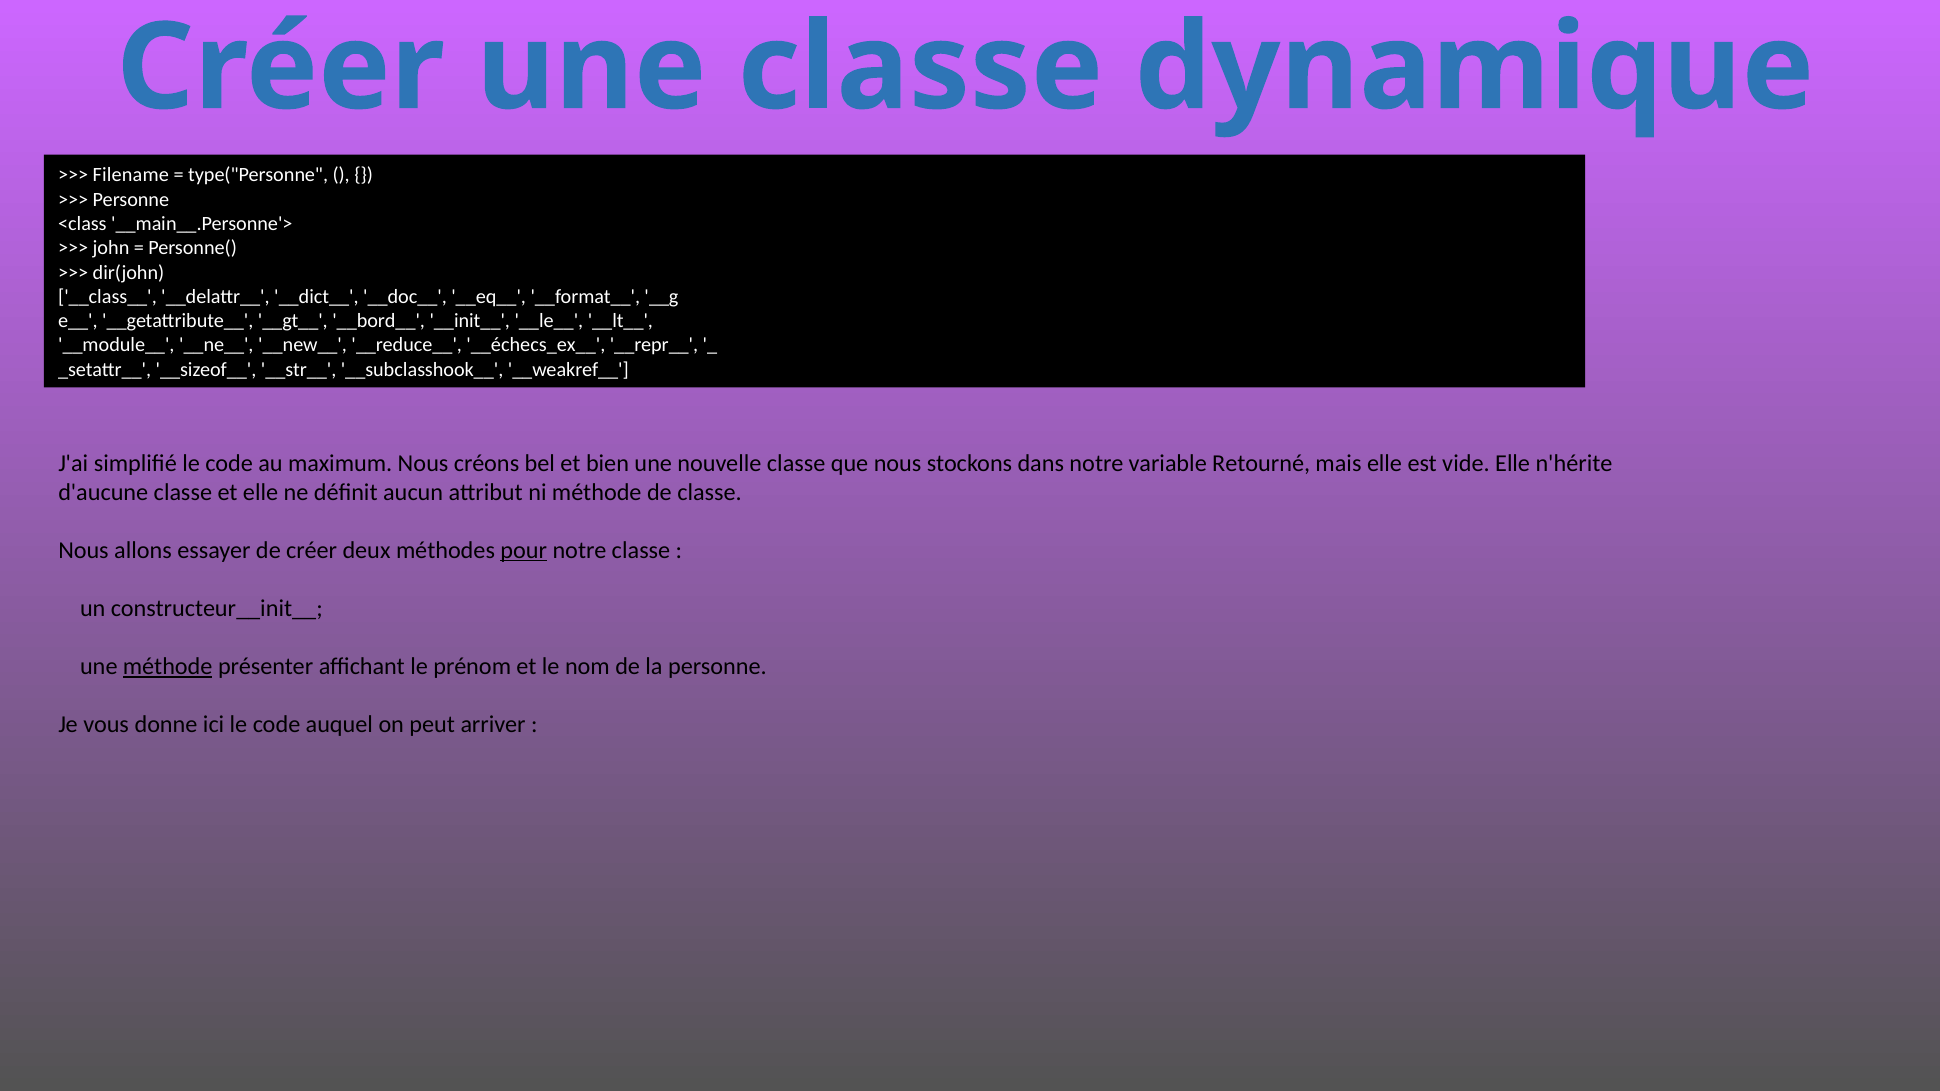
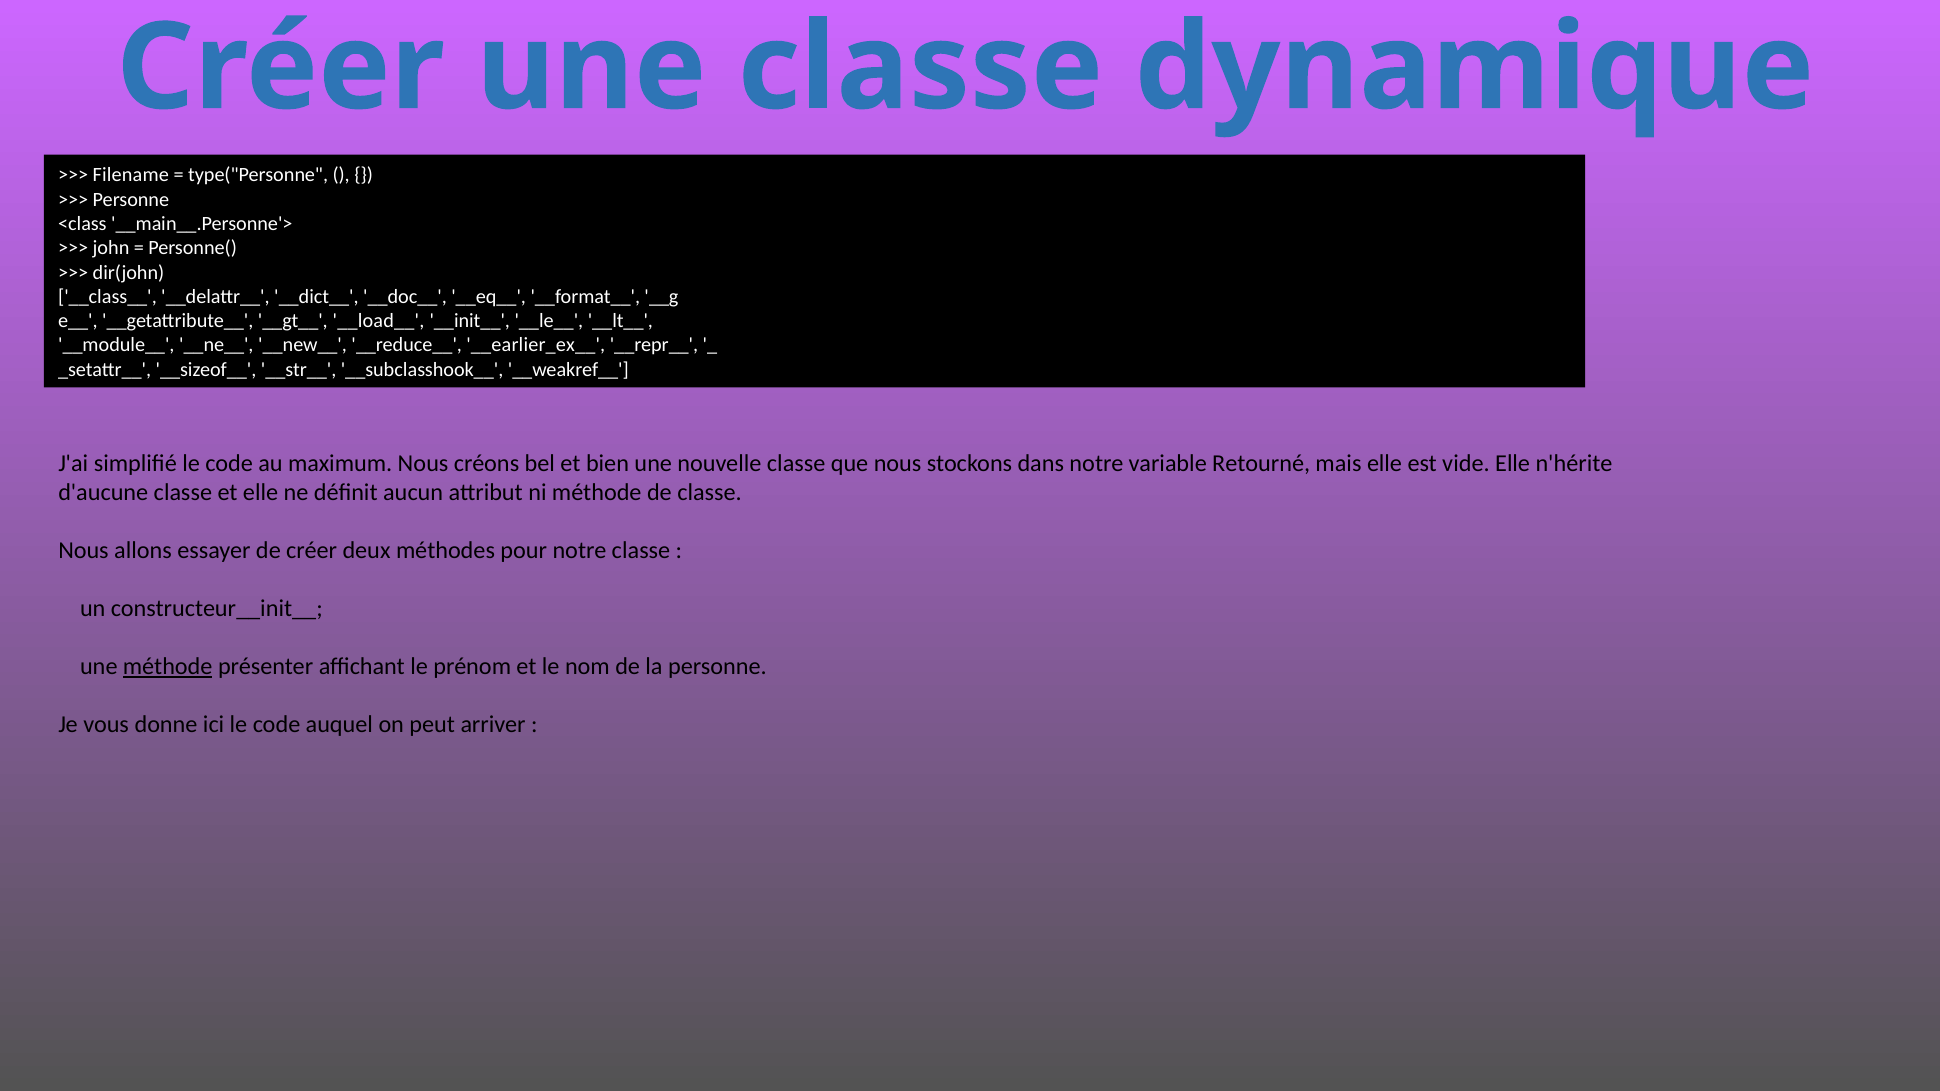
__bord__: __bord__ -> __load__ (379, 321)
__échecs_ex__: __échecs_ex__ -> __earlier_ex__ (536, 345)
pour underline: present -> none (524, 550)
